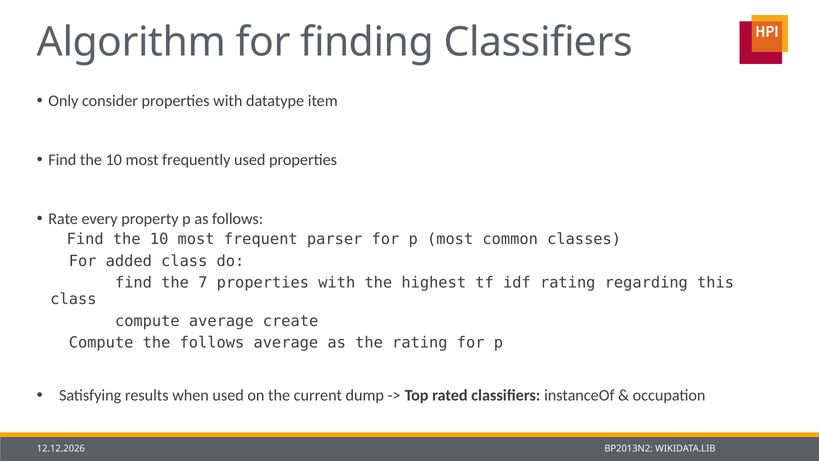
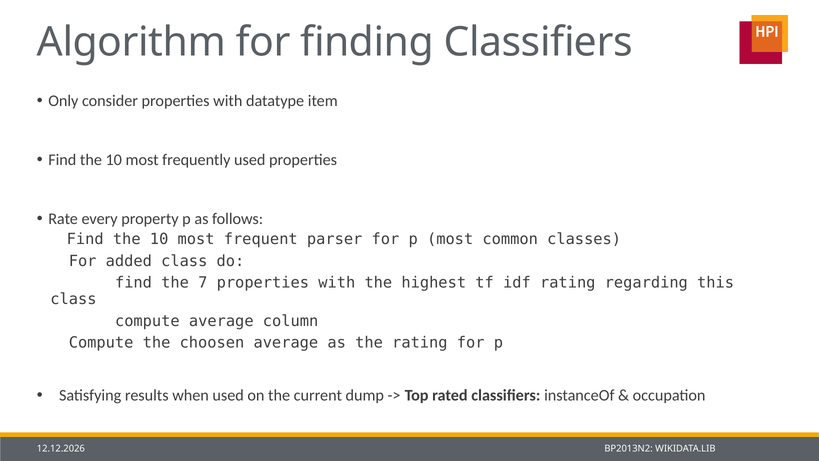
create: create -> column (291, 321)
the follows: follows -> choosen (212, 343)
